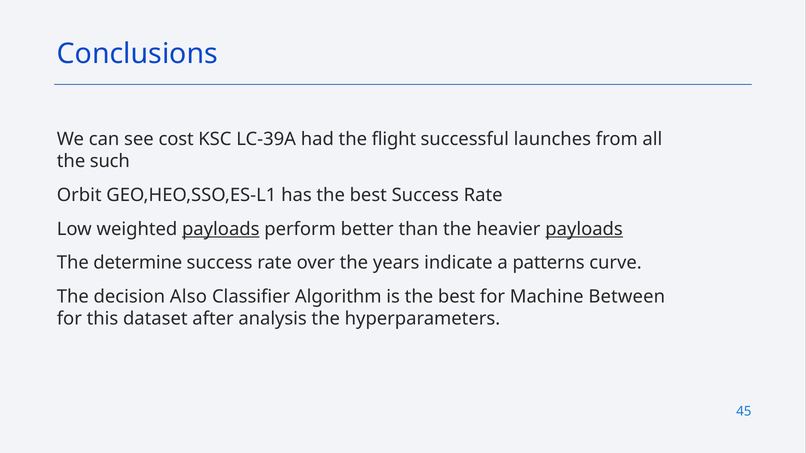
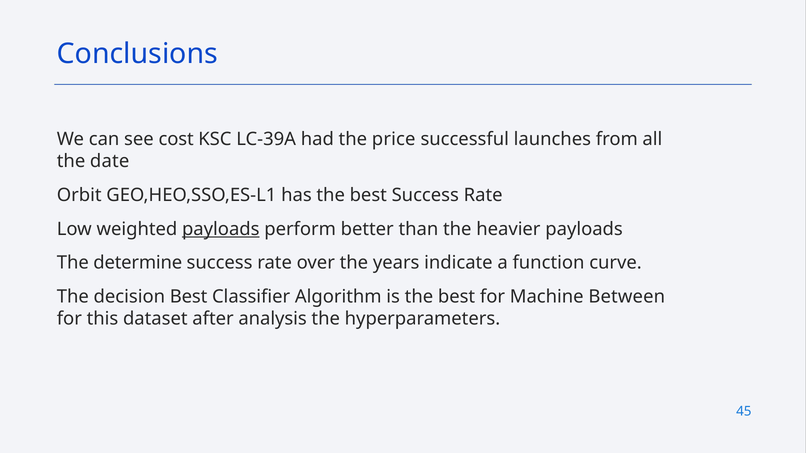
flight: flight -> price (394, 139)
such: such -> date (110, 161)
payloads underline: present -> none (584, 229)
patterns: patterns -> function (549, 263)
decision Also: Also -> Best (189, 297)
